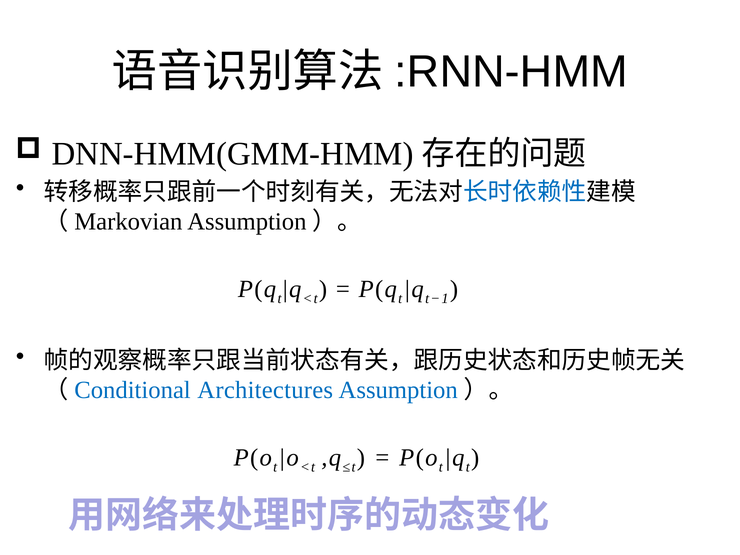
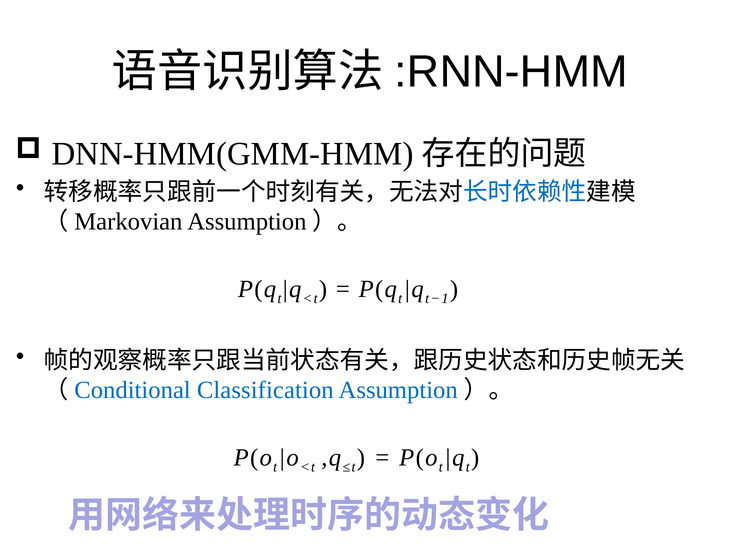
Architectures: Architectures -> Classification (265, 390)
